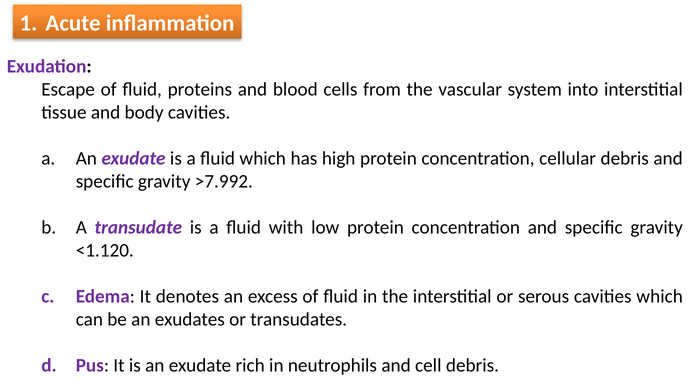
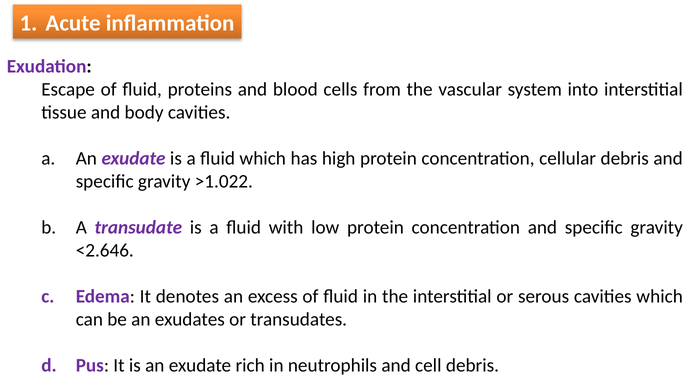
>7.992: >7.992 -> >1.022 (224, 182)
<1.120: <1.120 -> <2.646 (105, 251)
